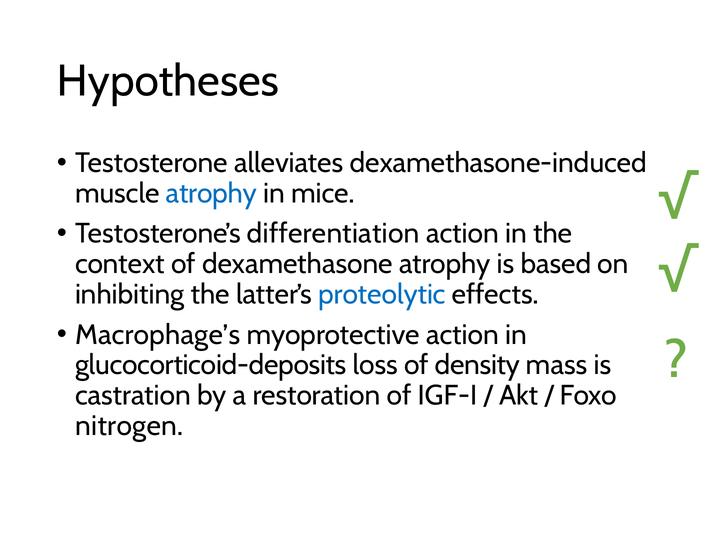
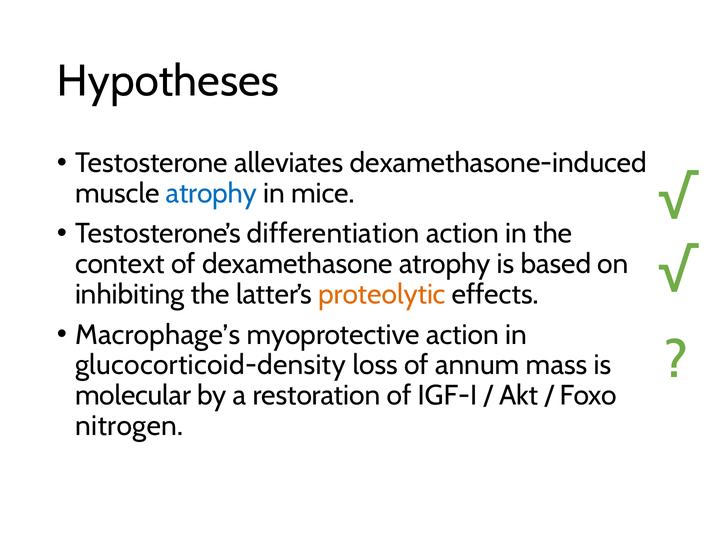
proteolytic colour: blue -> orange (382, 295)
glucocorticoid-deposits: glucocorticoid-deposits -> glucocorticoid-density (211, 365)
density: density -> annum (477, 365)
castration: castration -> molecular (133, 396)
